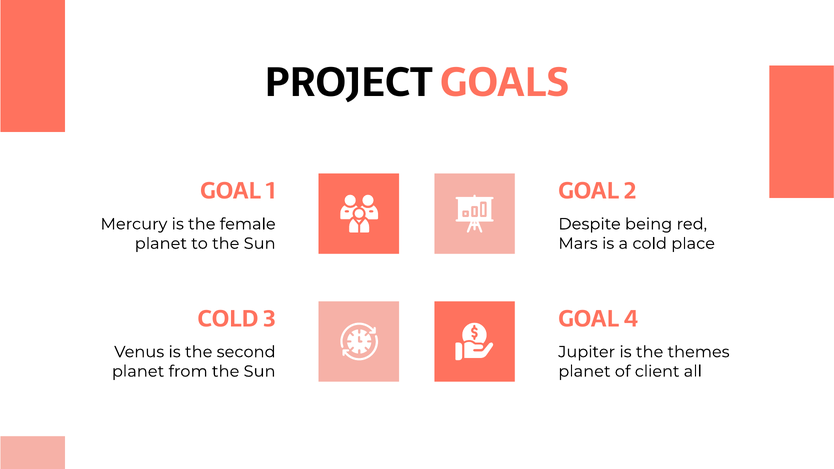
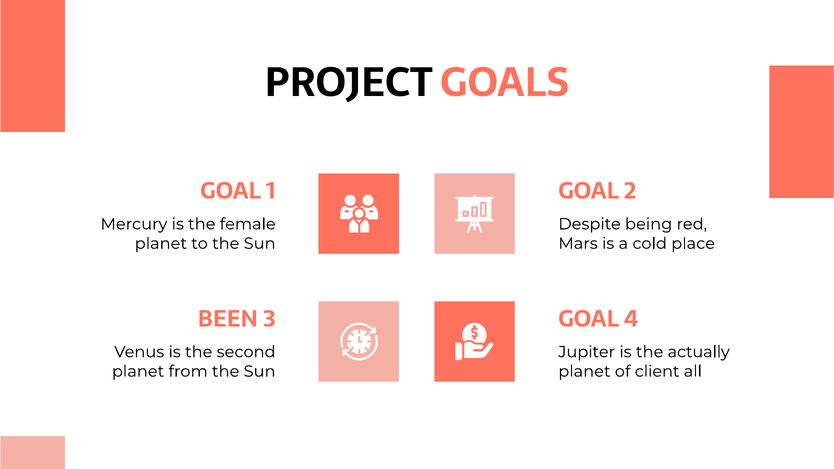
COLD: COLD -> BEEN (228, 319)
themes: themes -> actually (699, 352)
